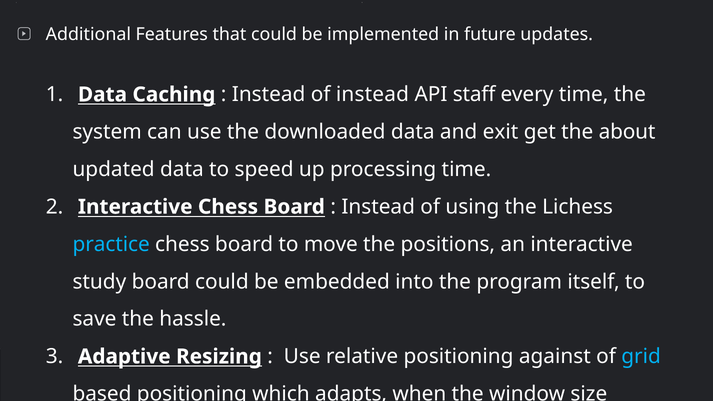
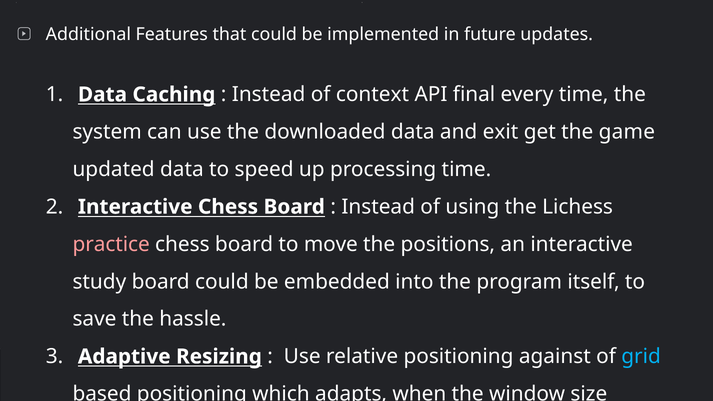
of instead: instead -> context (373, 95)
staff: staff -> final (474, 95)
about: about -> game (627, 132)
practice colour: light blue -> pink (111, 244)
